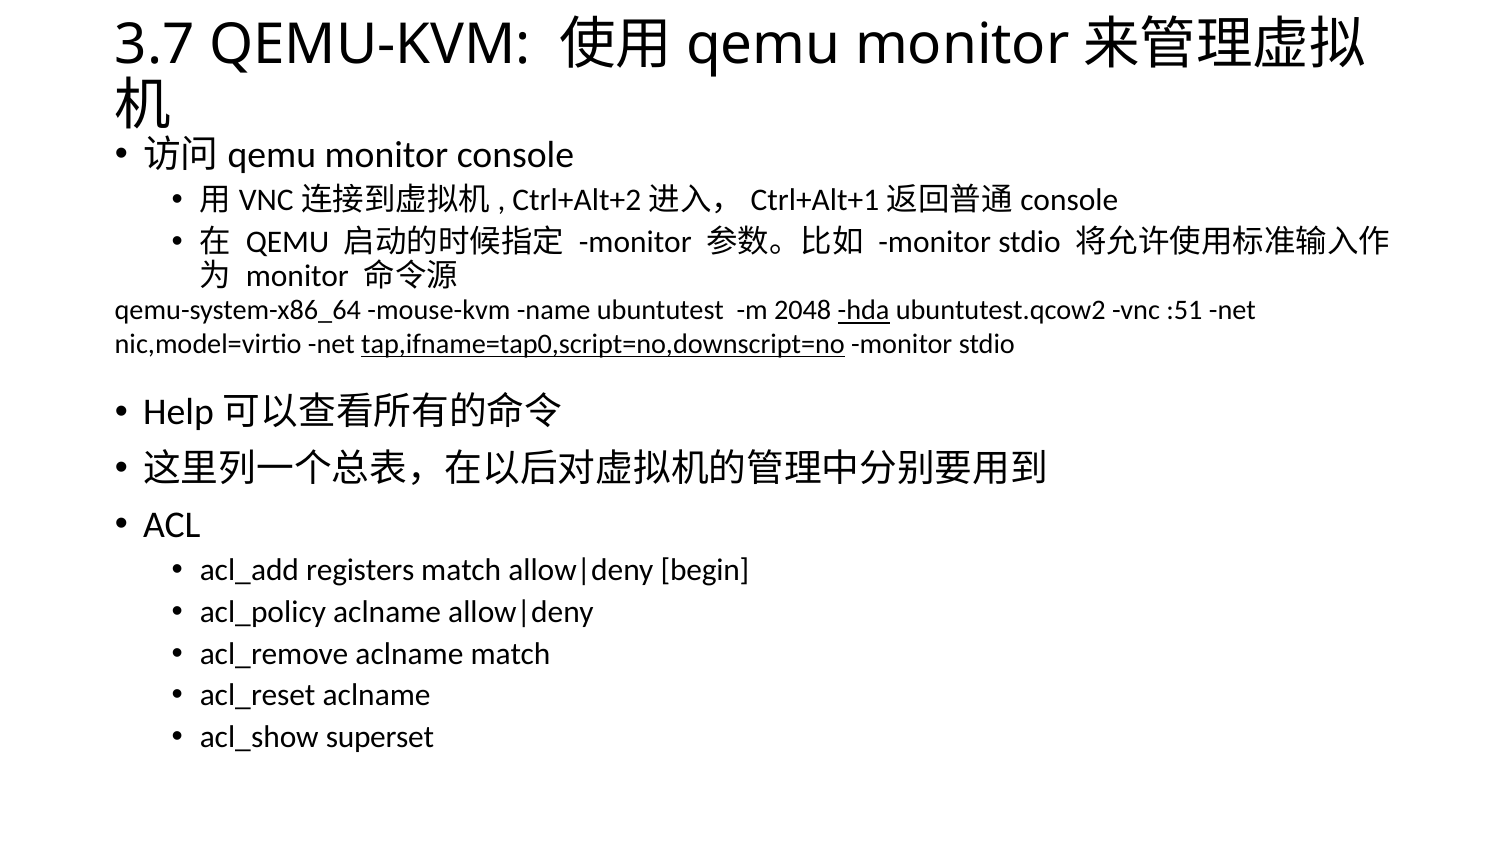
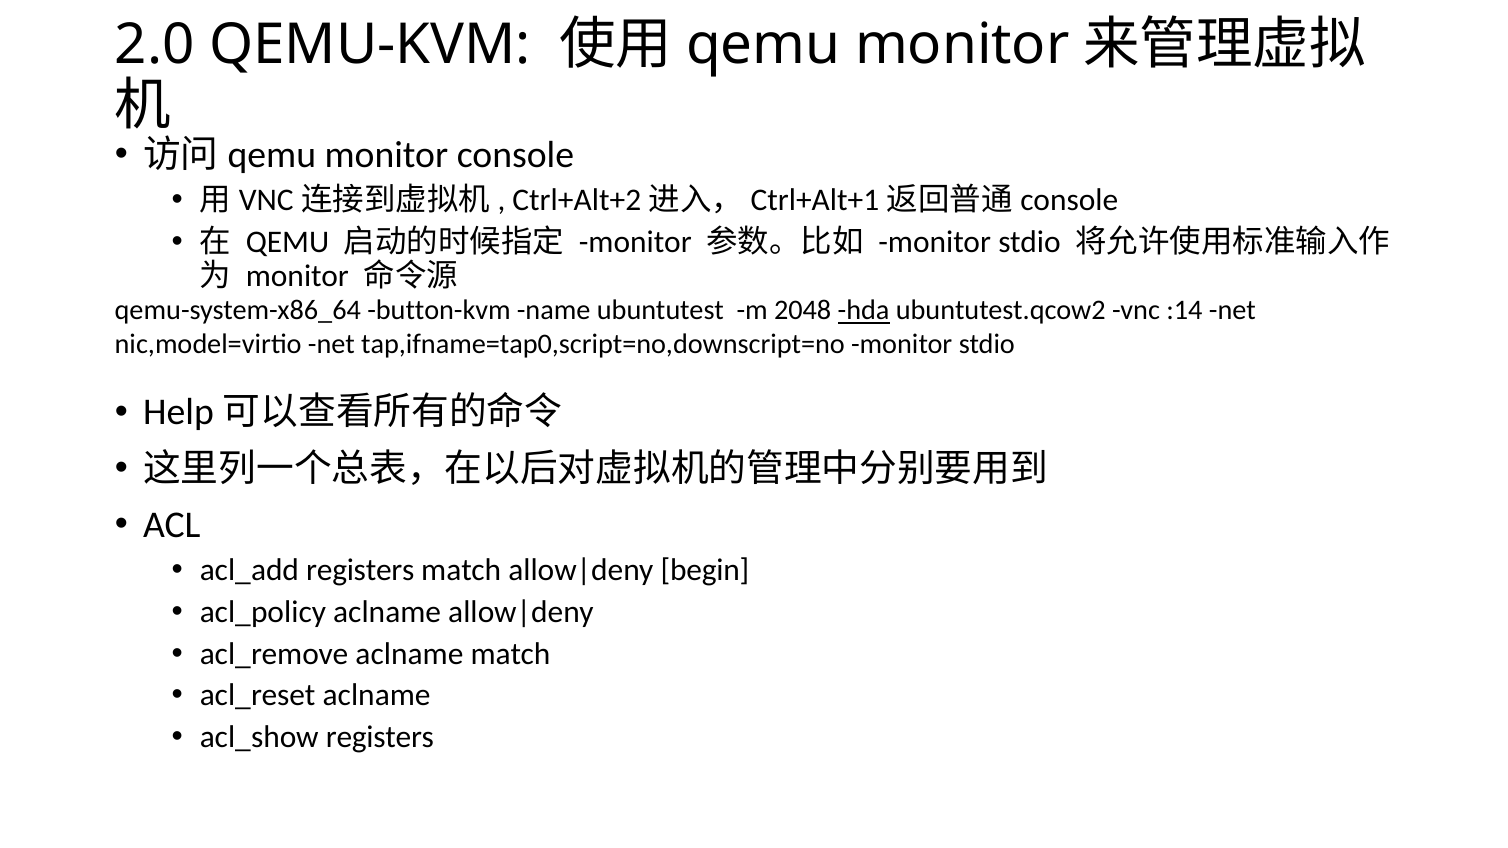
3.7: 3.7 -> 2.0 (155, 44)
mouse-kvm: mouse-kvm -> button-kvm (439, 311)
:51: :51 -> :14 (1184, 311)
tap,ifname=tap0,script=no,downscript=no underline: present -> none (603, 345)
acl_show superset: superset -> registers (380, 738)
